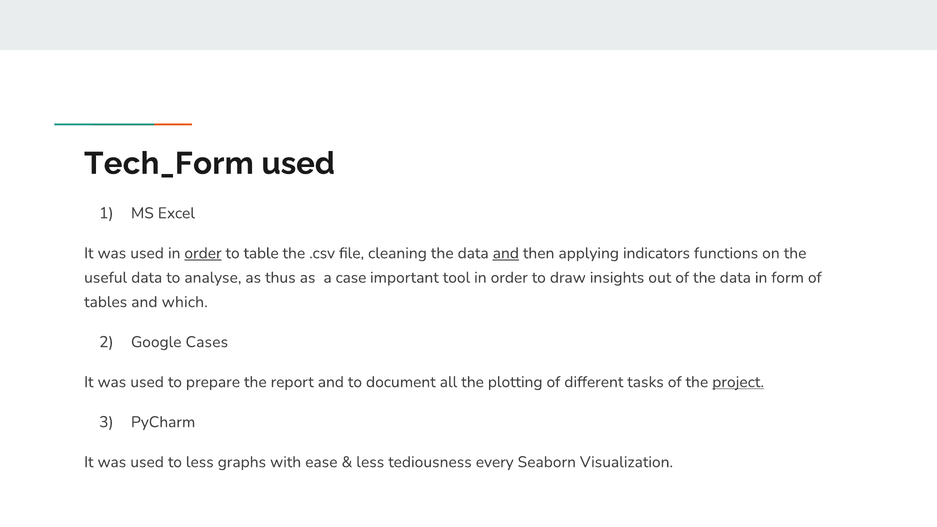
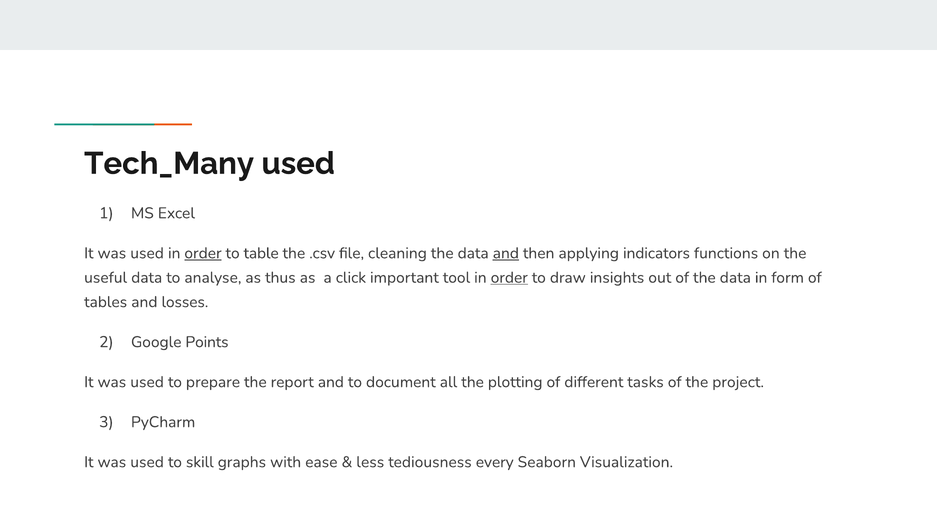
Tech_Form: Tech_Form -> Tech_Many (169, 164)
case: case -> click (351, 278)
order underline: none -> present (509, 278)
which: which -> losses (185, 302)
Cases: Cases -> Points (207, 342)
project underline: present -> none (738, 382)
to less: less -> skill (200, 462)
